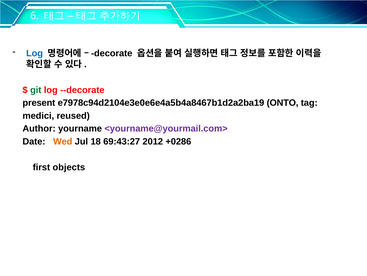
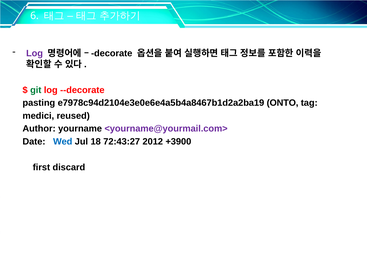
Log colour: blue -> purple (35, 53)
present: present -> pasting (39, 103)
Wed colour: orange -> blue (63, 141)
69:43:27: 69:43:27 -> 72:43:27 (122, 141)
+0286: +0286 -> +3900 (178, 141)
objects: objects -> discard (69, 167)
